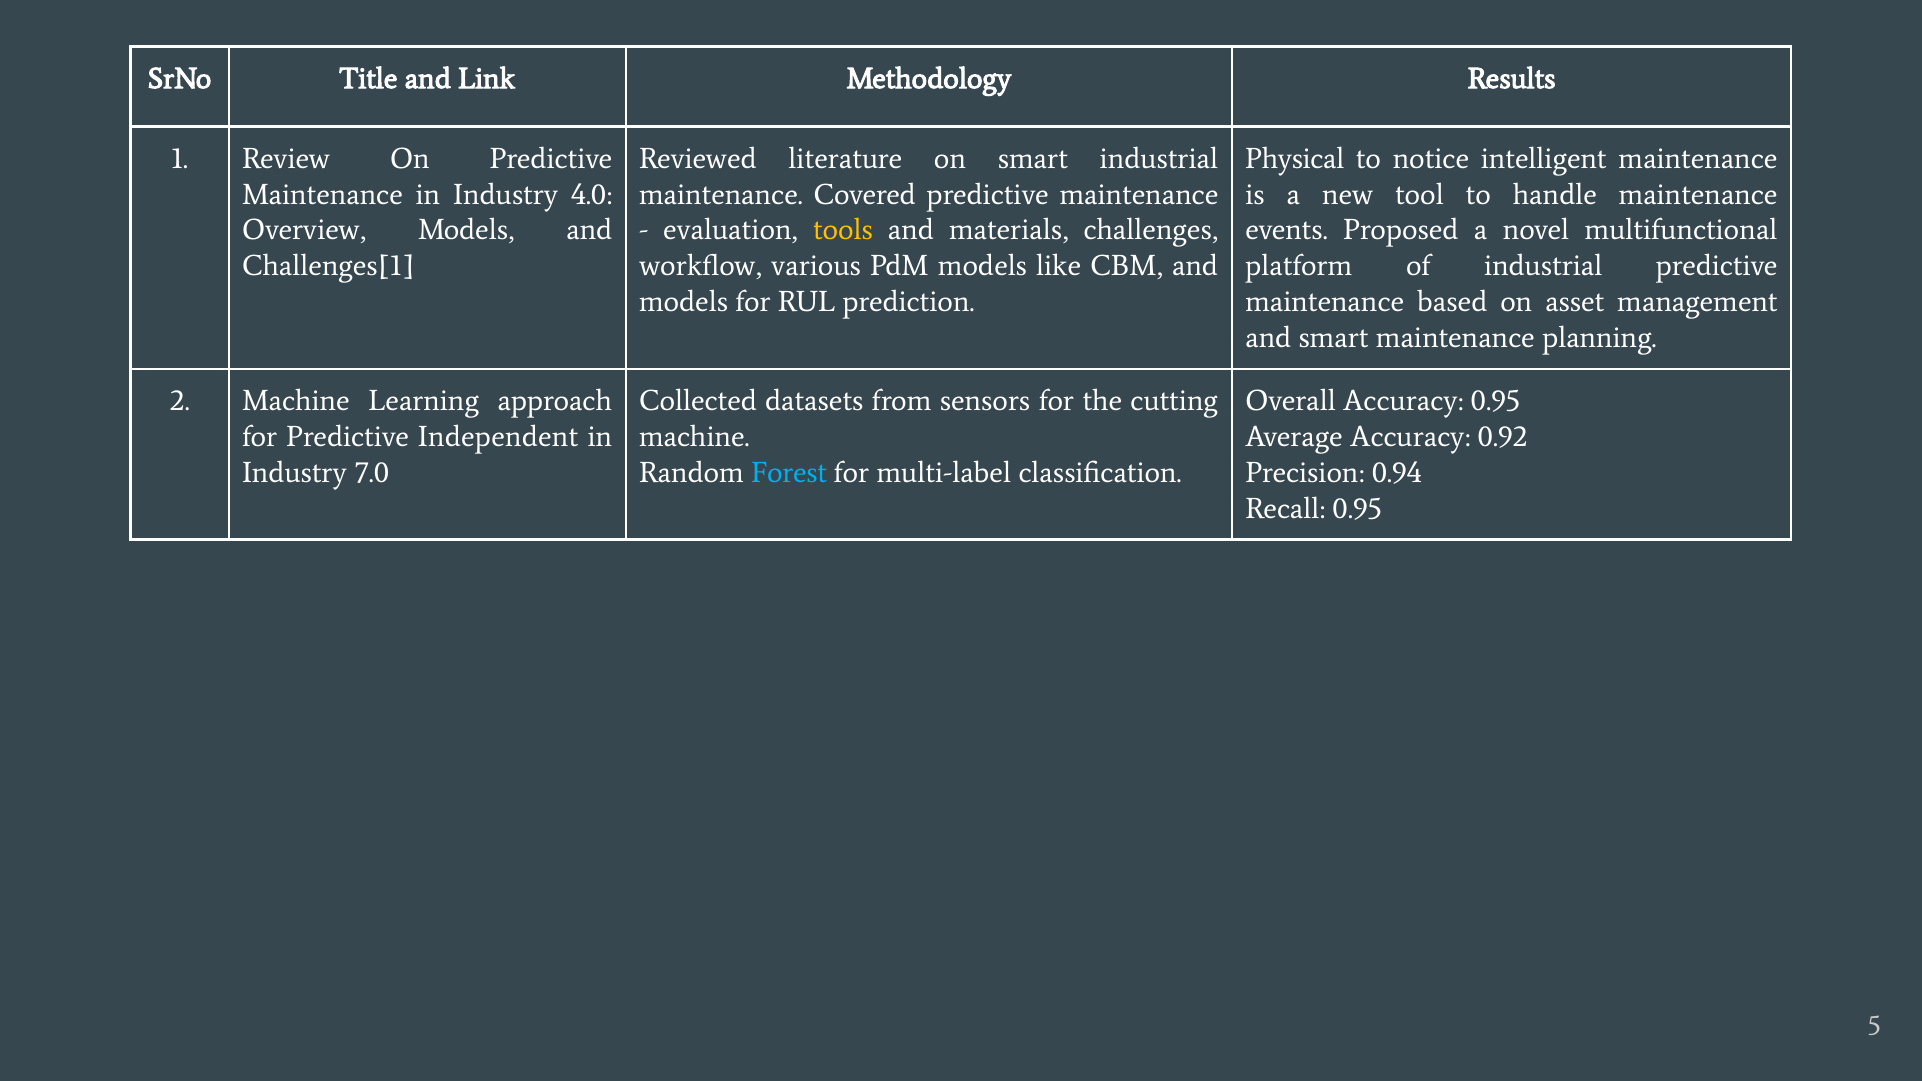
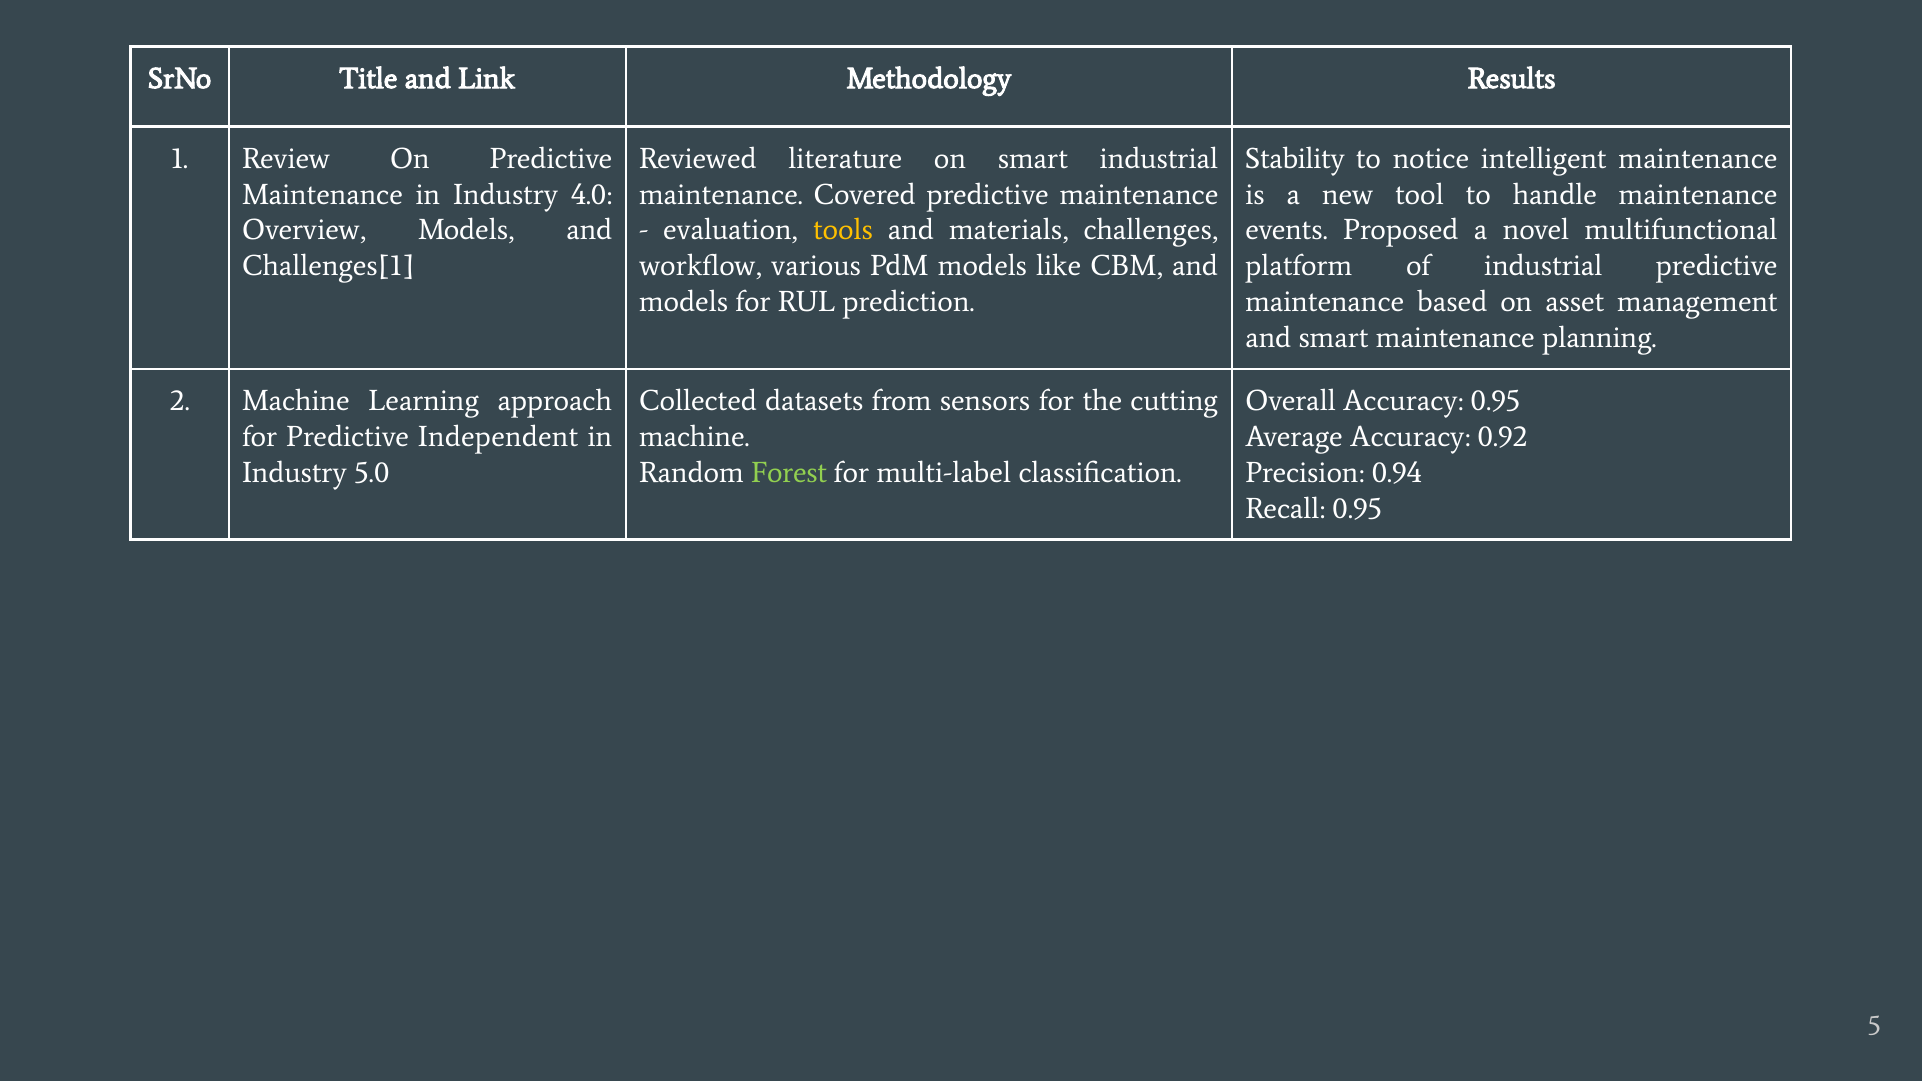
Physical: Physical -> Stability (1295, 158)
7.0: 7.0 -> 5.0 (372, 473)
Forest colour: light blue -> light green (789, 473)
